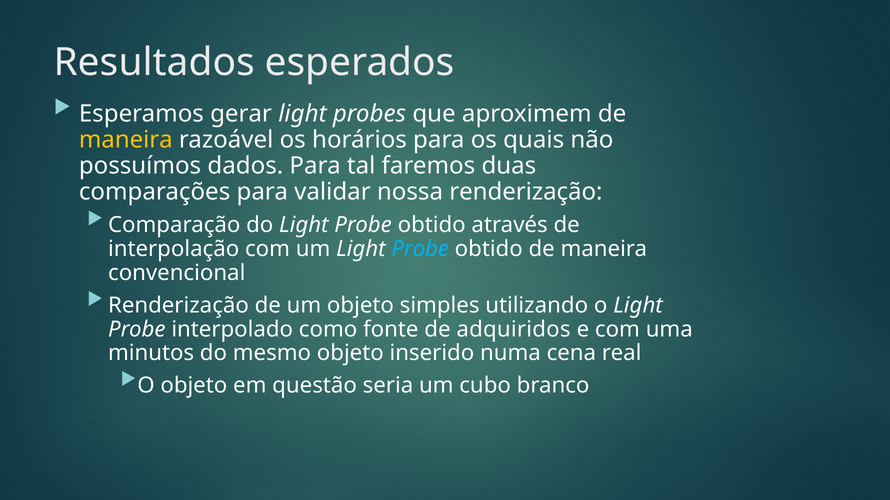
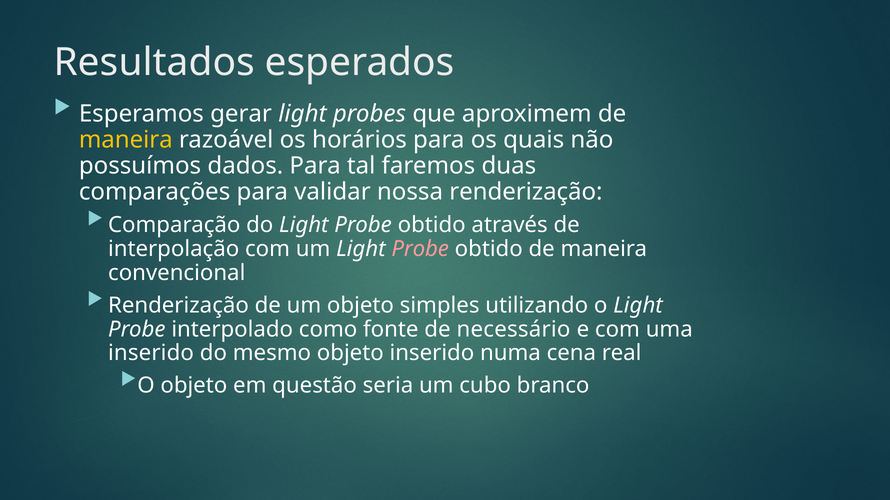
Probe colour: light blue -> pink (420, 249)
adquiridos: adquiridos -> necessário (513, 330)
minutos: minutos -> inserido (151, 354)
